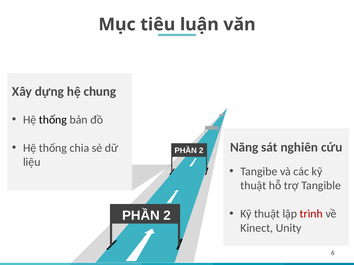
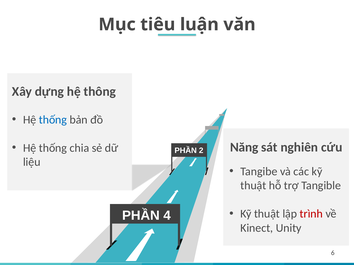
chung: chung -> thông (100, 92)
thống colour: black -> blue (53, 120)
2: 2 -> 4 (167, 216)
